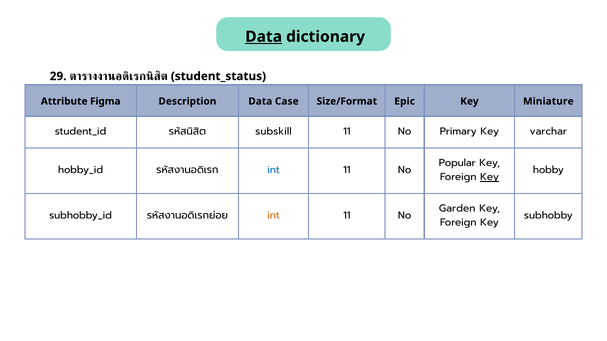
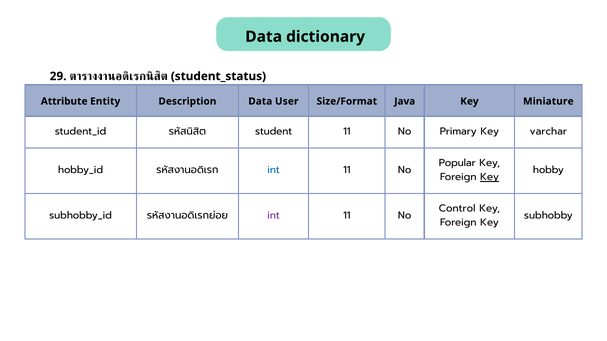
Data underline: present -> none (264, 37)
Figma: Figma -> Entity (105, 101)
Case: Case -> User (287, 101)
Epic: Epic -> Java (405, 101)
subskill: subskill -> student (274, 132)
Garden: Garden -> Control (457, 209)
int colour: orange -> purple (274, 216)
